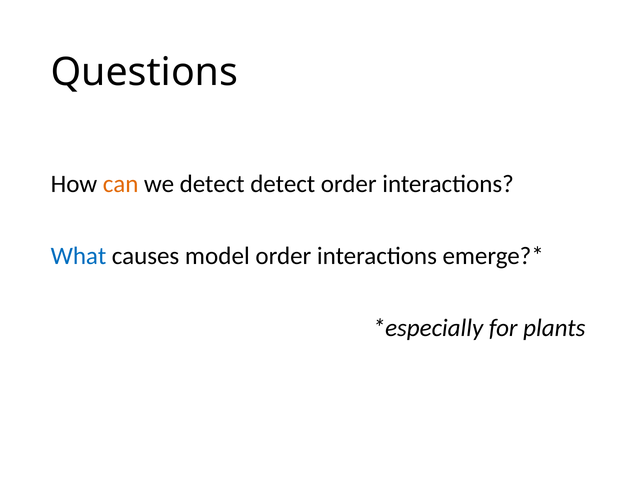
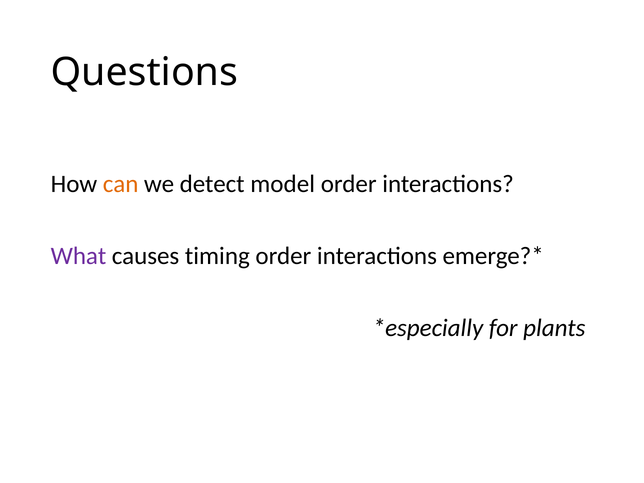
detect detect: detect -> model (283, 184)
What colour: blue -> purple (78, 256)
model: model -> timing (217, 256)
